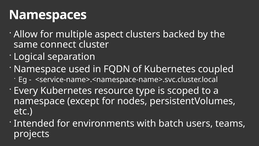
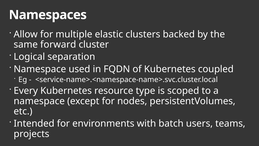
aspect: aspect -> elastic (109, 34)
connect: connect -> forward (58, 45)
